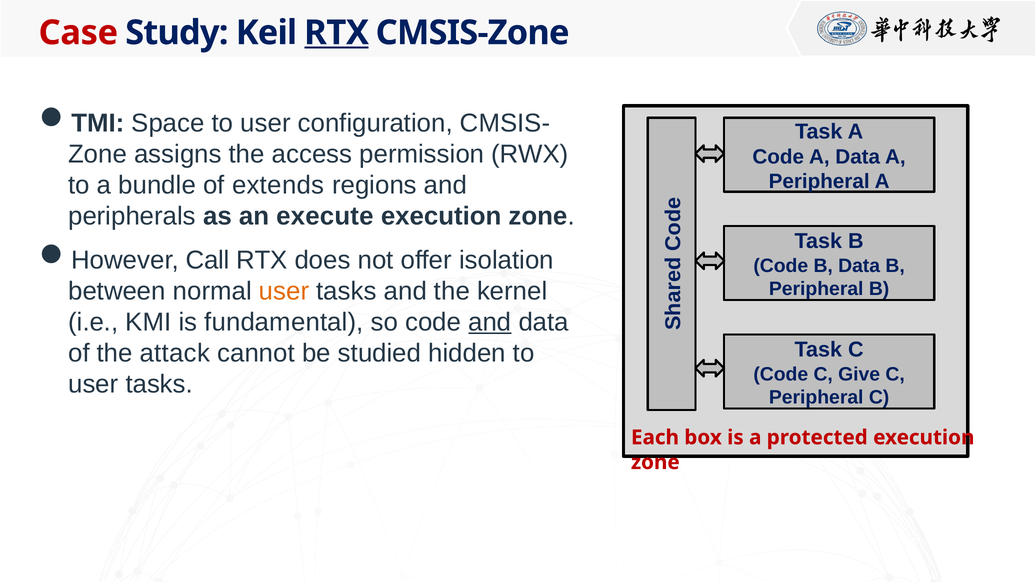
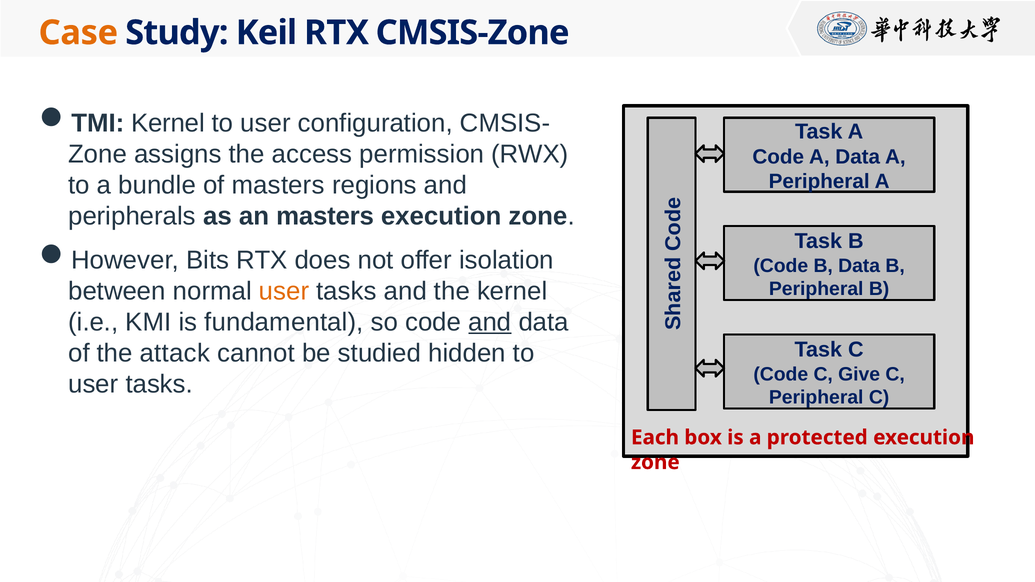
Case colour: red -> orange (78, 33)
RTX underline: present -> none (337, 33)
TMI Space: Space -> Kernel (168, 123)
of extends: extends -> masters (278, 185)
an execute: execute -> masters (325, 216)
Call: Call -> Bits (208, 260)
